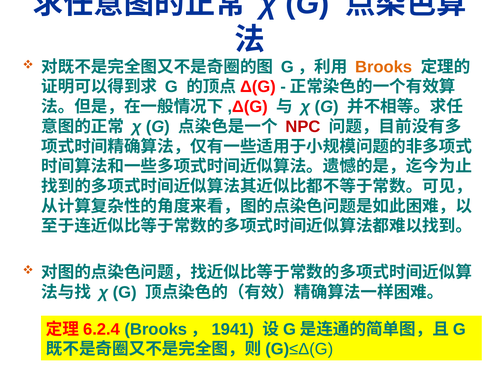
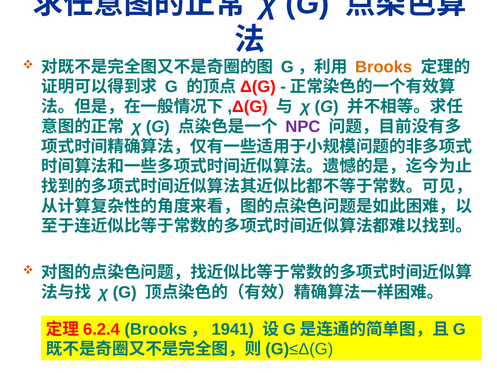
NPC colour: red -> purple (303, 127)
